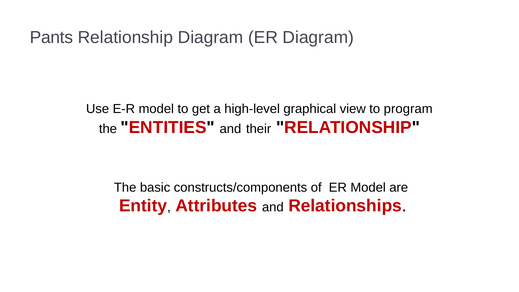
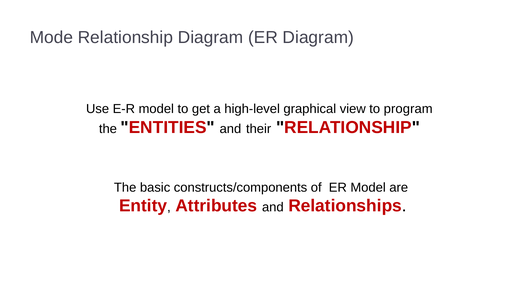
Pants: Pants -> Mode (51, 38)
